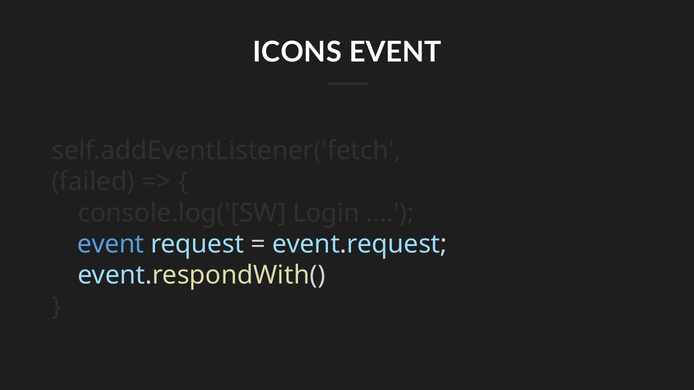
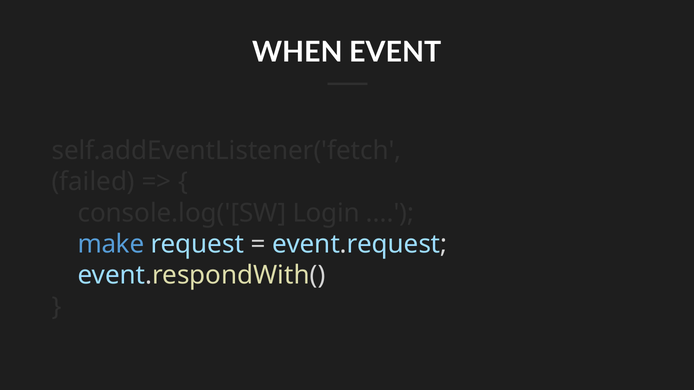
ICONS: ICONS -> WHEN (298, 52)
event: event -> make (111, 244)
